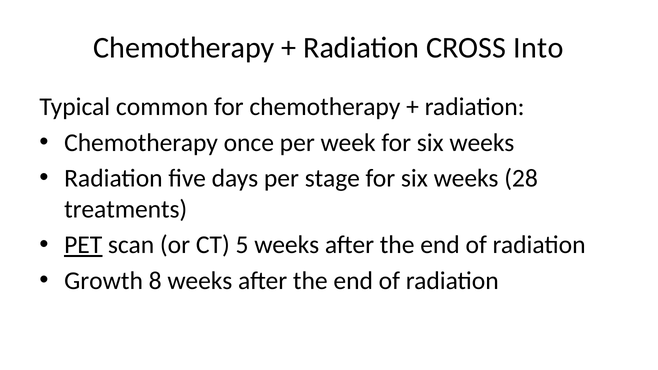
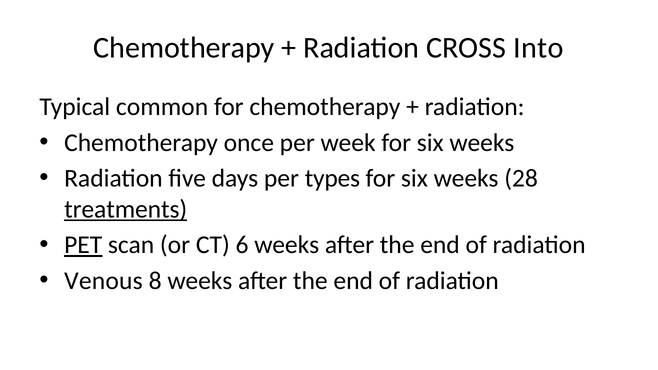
stage: stage -> types (332, 179)
treatments underline: none -> present (126, 209)
5: 5 -> 6 (242, 245)
Growth: Growth -> Venous (103, 281)
